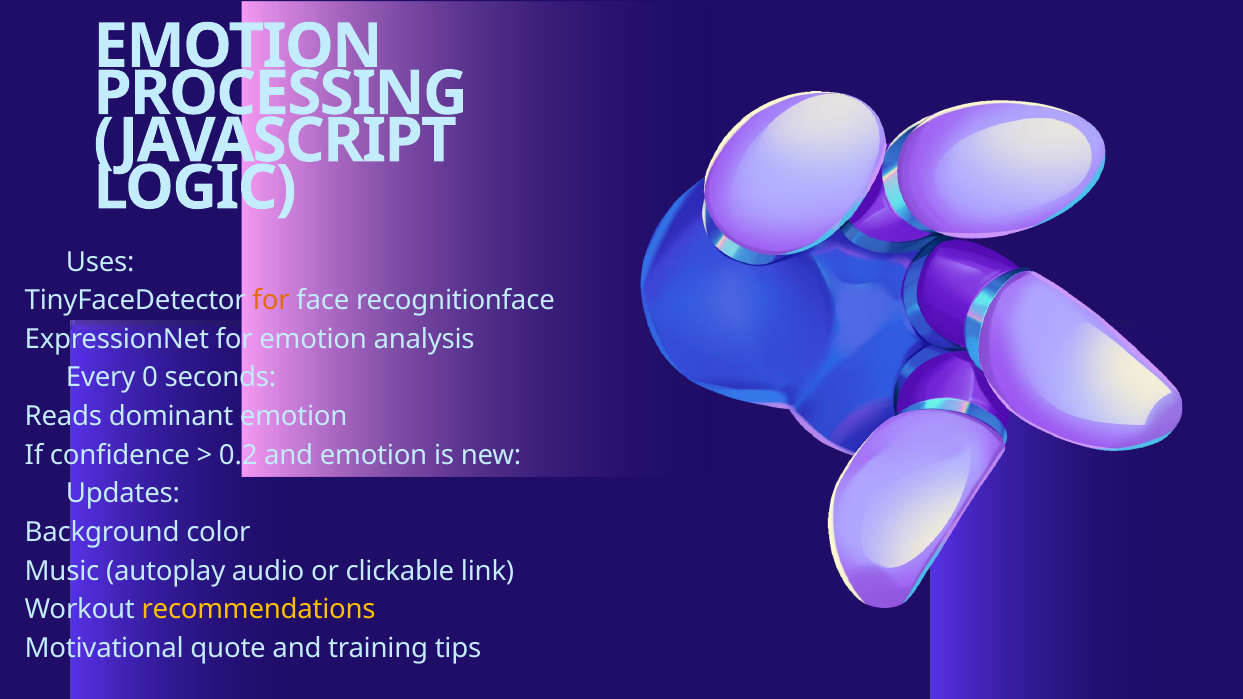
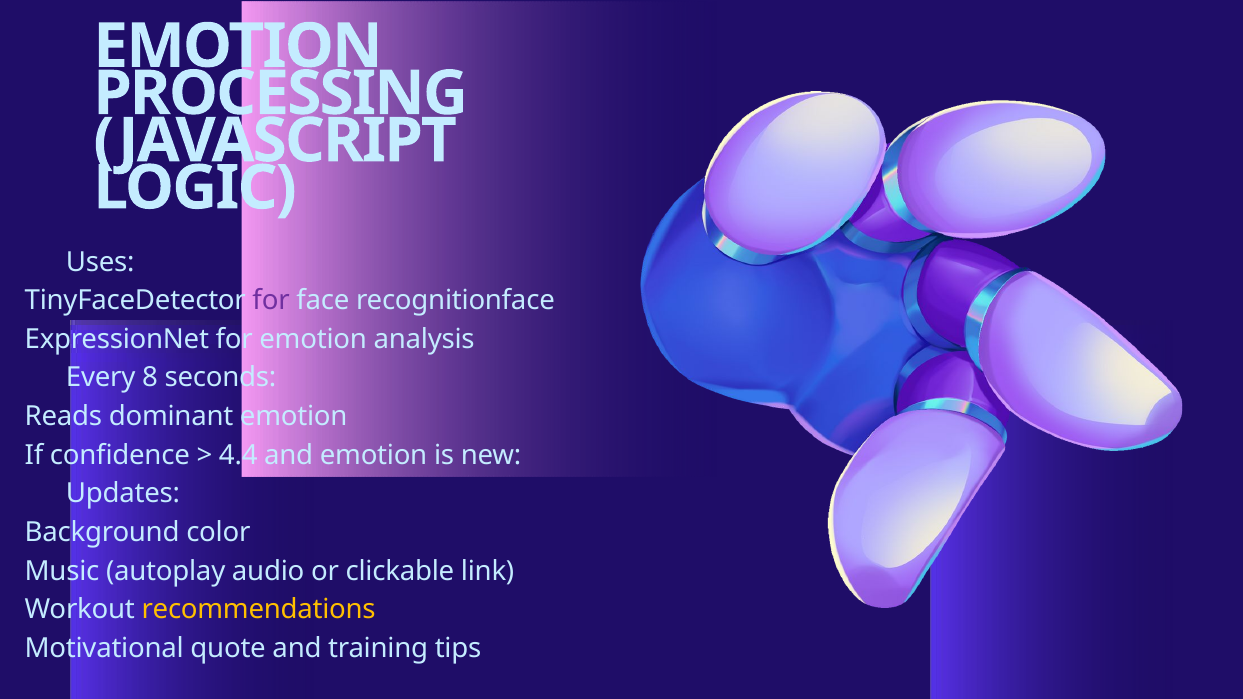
for colour: orange -> purple (271, 301)
0: 0 -> 8 (150, 378)
0.2: 0.2 -> 4.4 (238, 455)
